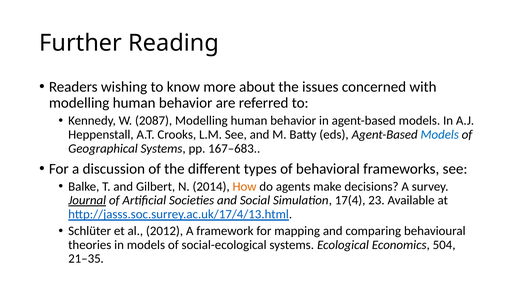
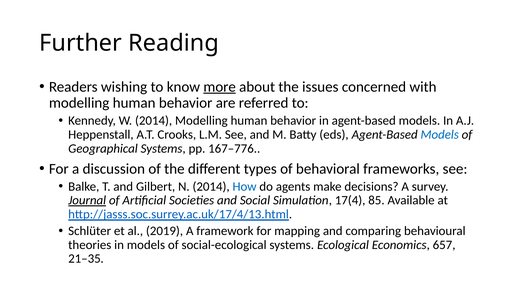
more underline: none -> present (220, 87)
W 2087: 2087 -> 2014 (154, 121)
167–683: 167–683 -> 167–776 (234, 149)
How colour: orange -> blue (245, 187)
23: 23 -> 85 (376, 201)
2012: 2012 -> 2019 (165, 232)
504: 504 -> 657 (444, 245)
